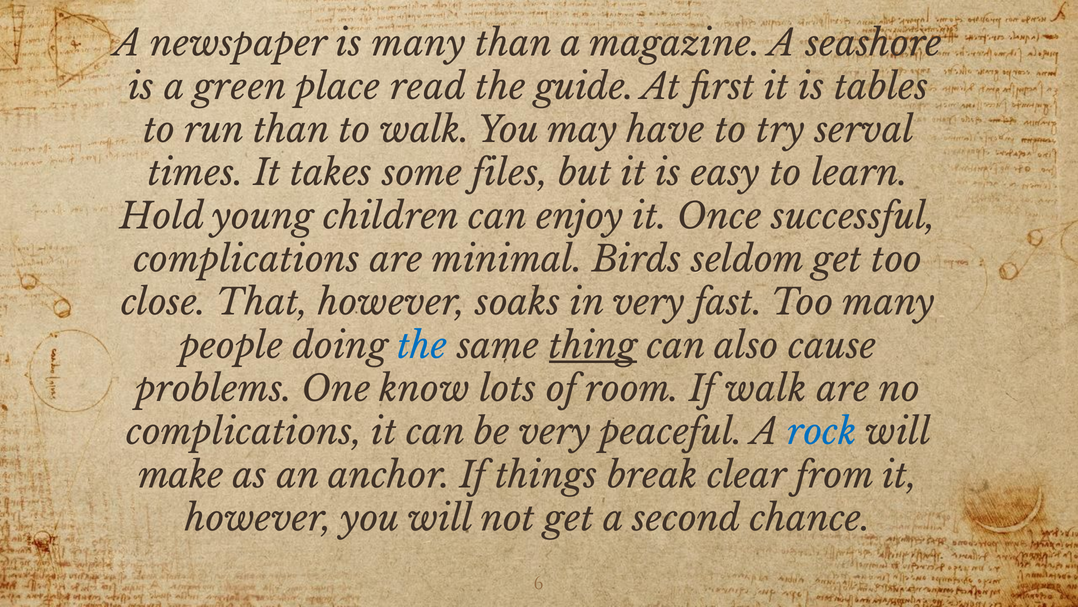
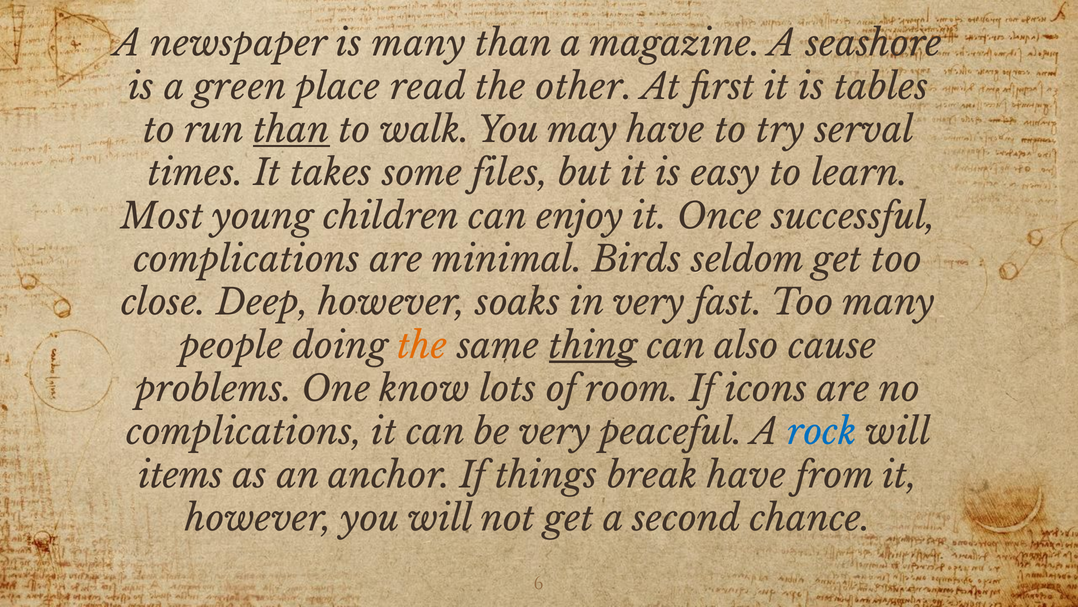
guide: guide -> other (584, 87)
than underline: none -> present (291, 130)
Hold: Hold -> Most (162, 217)
That: That -> Deep (263, 303)
the colour: blue -> orange (422, 346)
If walk: walk -> icons (766, 389)
make: make -> items (181, 475)
break clear: clear -> have (747, 475)
